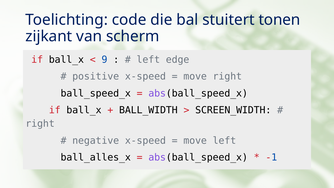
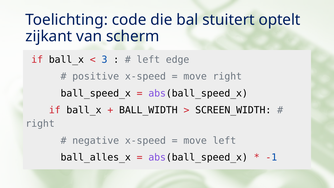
tonen: tonen -> optelt (279, 20)
9: 9 -> 3 (104, 60)
